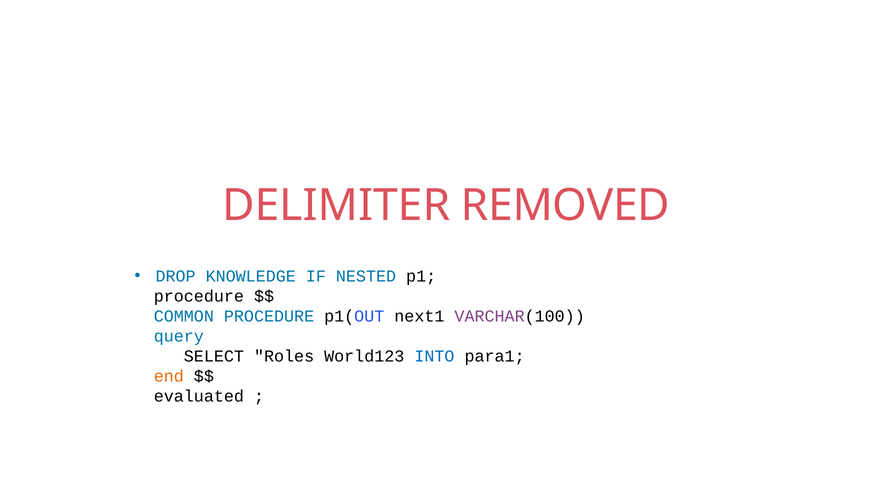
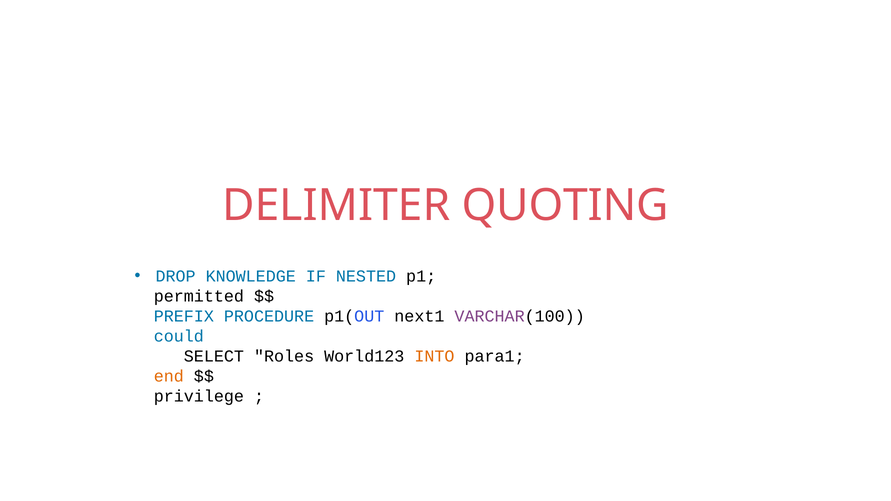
REMOVED: REMOVED -> QUOTING (565, 206)
procedure: procedure -> permitted (199, 296)
COMMON: COMMON -> PREFIX (184, 316)
query: query -> could (179, 336)
INTO colour: blue -> orange (434, 356)
evaluated: evaluated -> privilege (199, 396)
